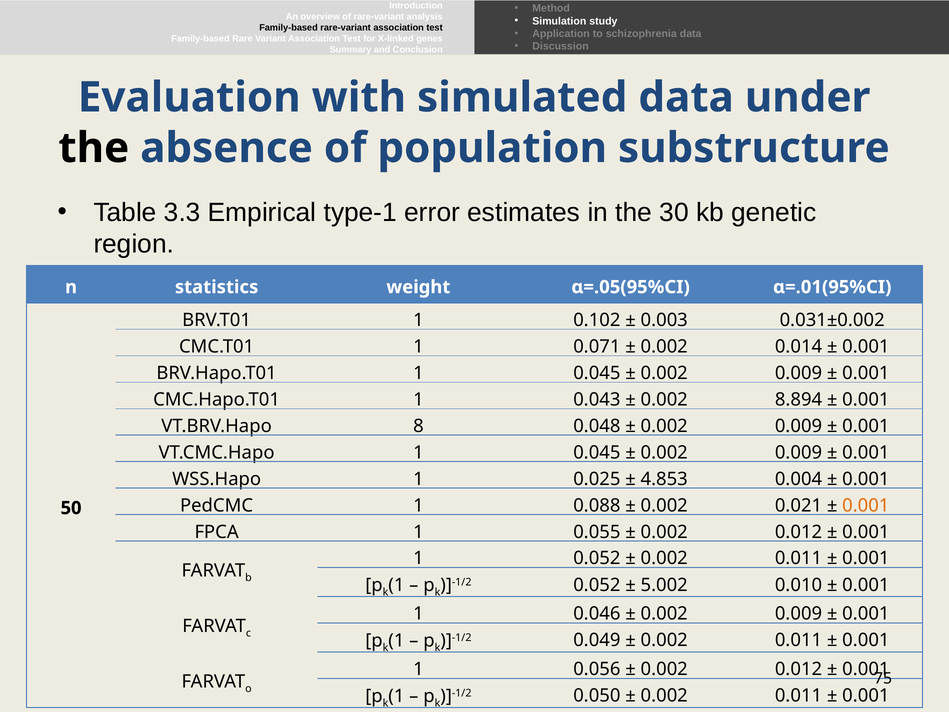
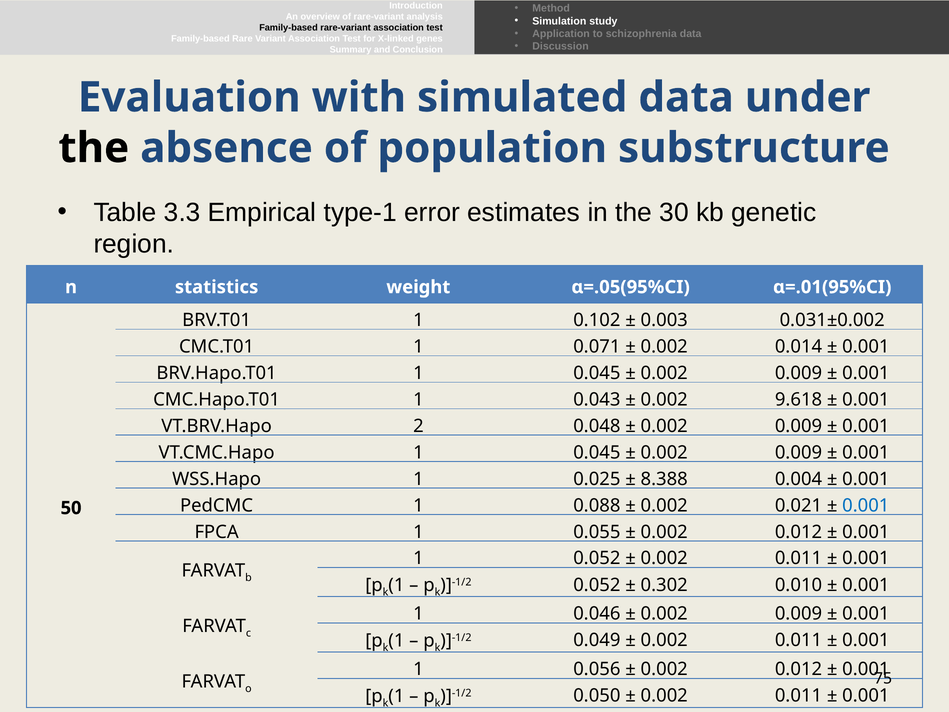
8.894: 8.894 -> 9.618 (799, 399)
8: 8 -> 2 (418, 426)
4.853: 4.853 -> 8.388 (664, 479)
0.001 colour: orange -> blue (866, 505)
5.002: 5.002 -> 0.302 (664, 585)
